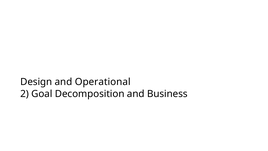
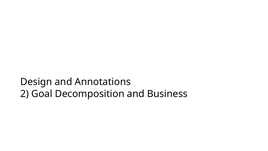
Operational: Operational -> Annotations (103, 82)
